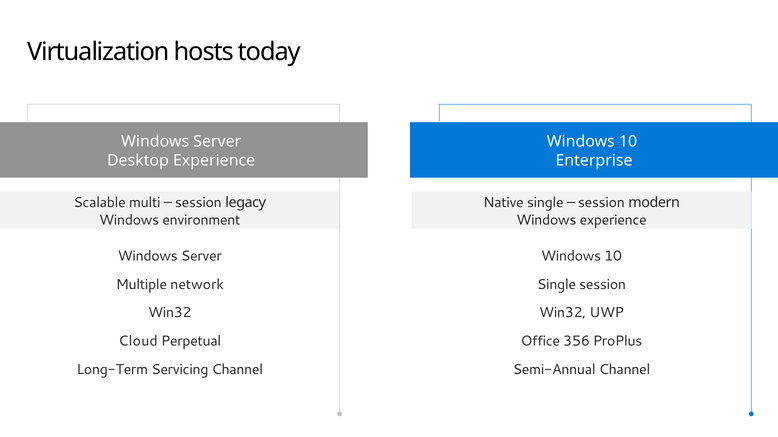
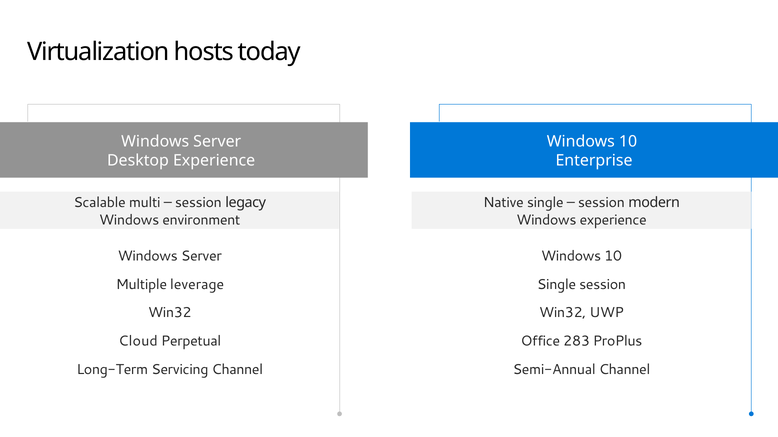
network: network -> leverage (197, 285)
356: 356 -> 283 (577, 342)
